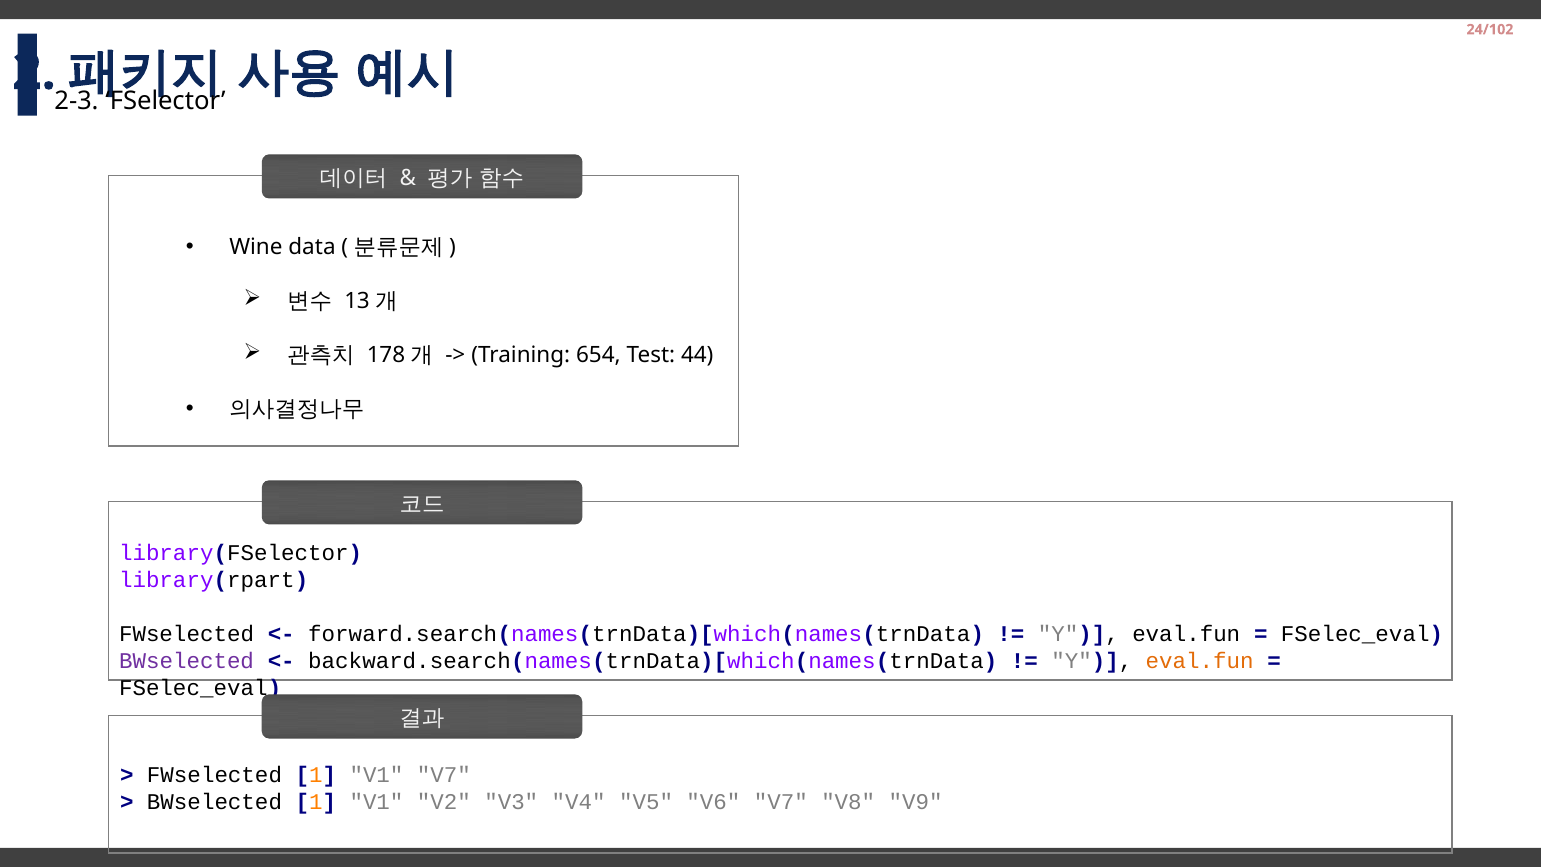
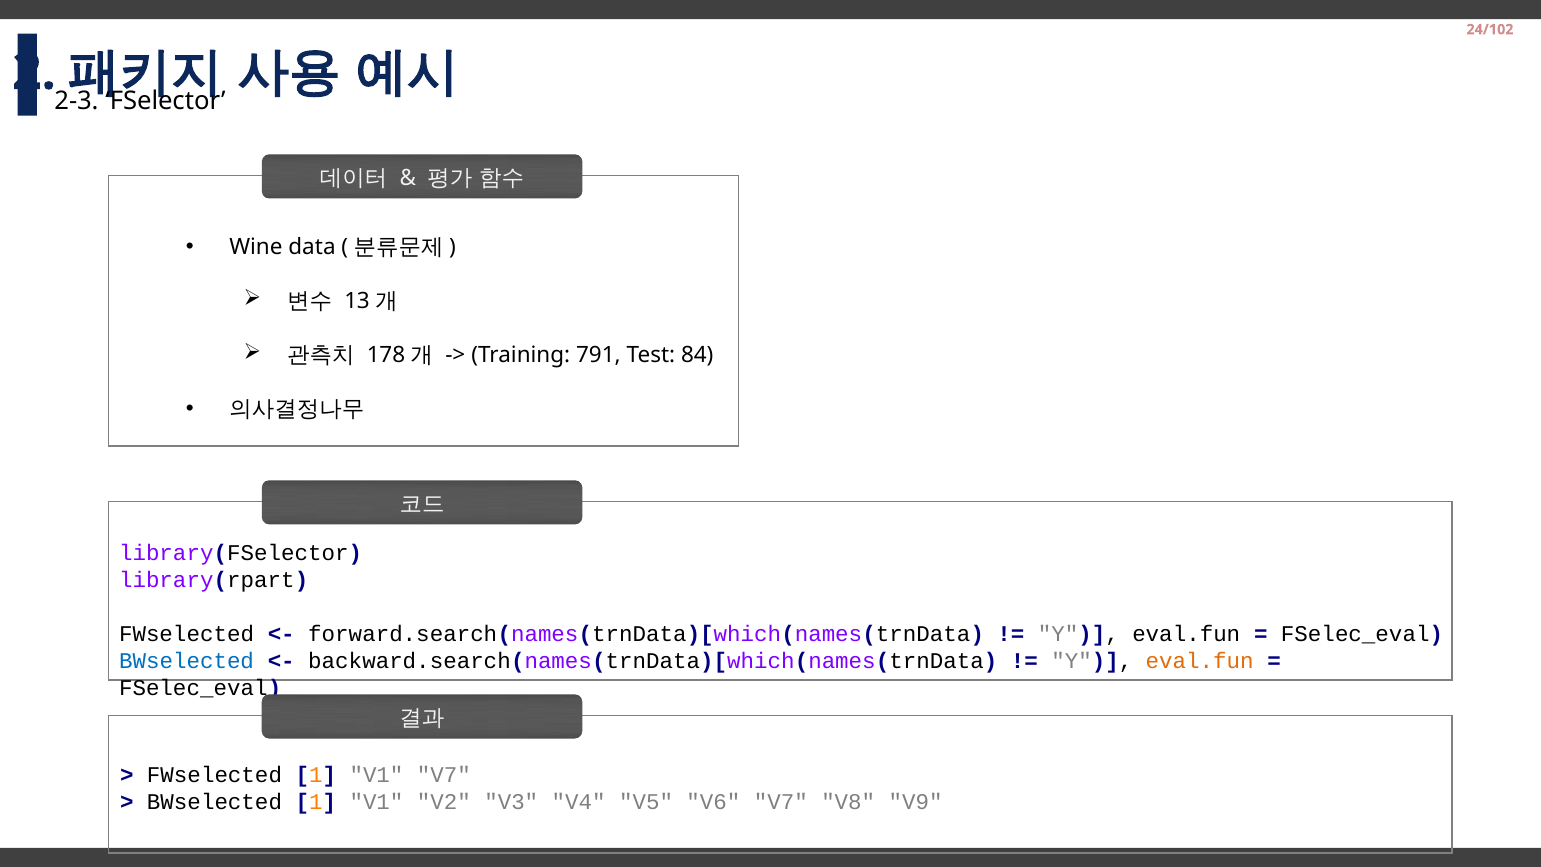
654: 654 -> 791 (598, 355)
44: 44 -> 84 (697, 355)
BWselected colour: purple -> blue (187, 661)
